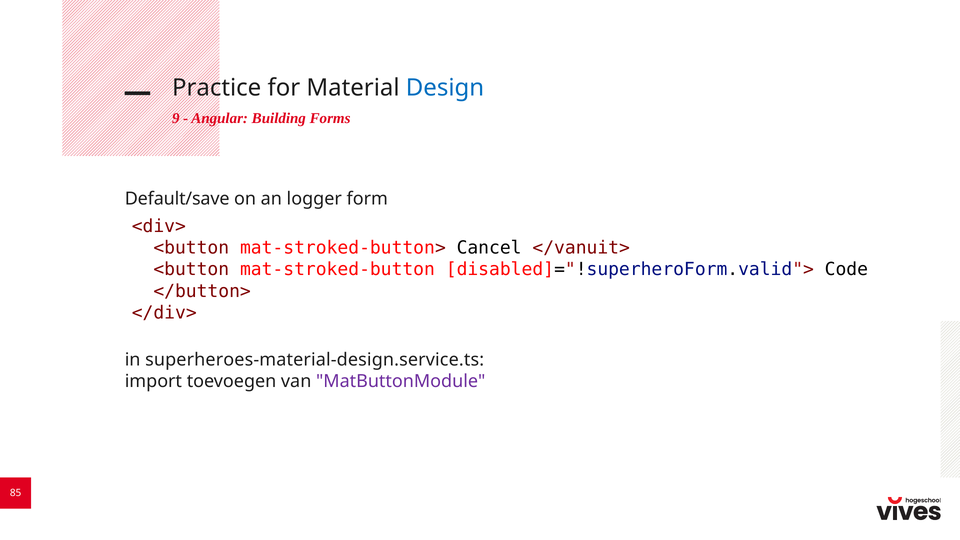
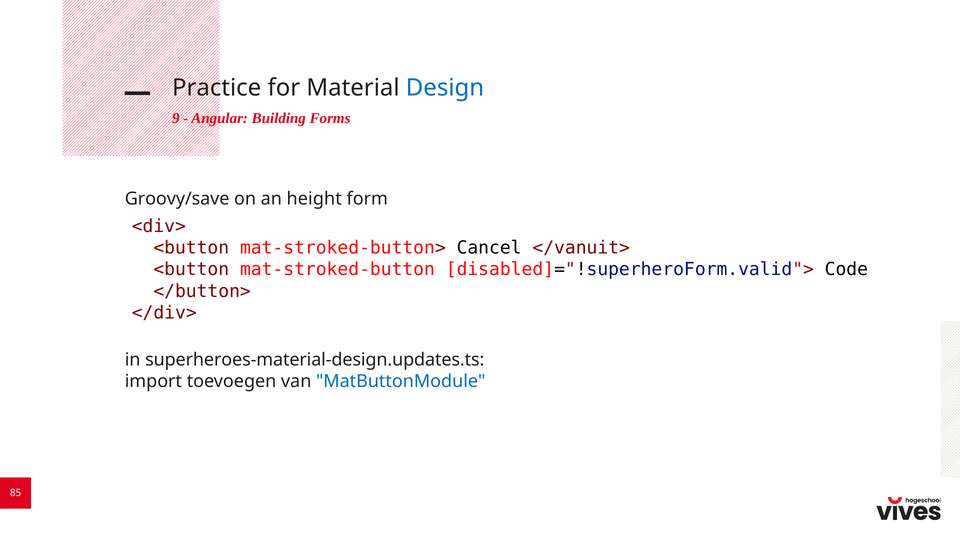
Default/save: Default/save -> Groovy/save (177, 199)
logger: logger -> height (314, 199)
superheroes-material-design.service.ts: superheroes-material-design.service.ts -> superheroes-material-design.updates.ts (315, 360)
MatButtonModule colour: purple -> blue (401, 381)
